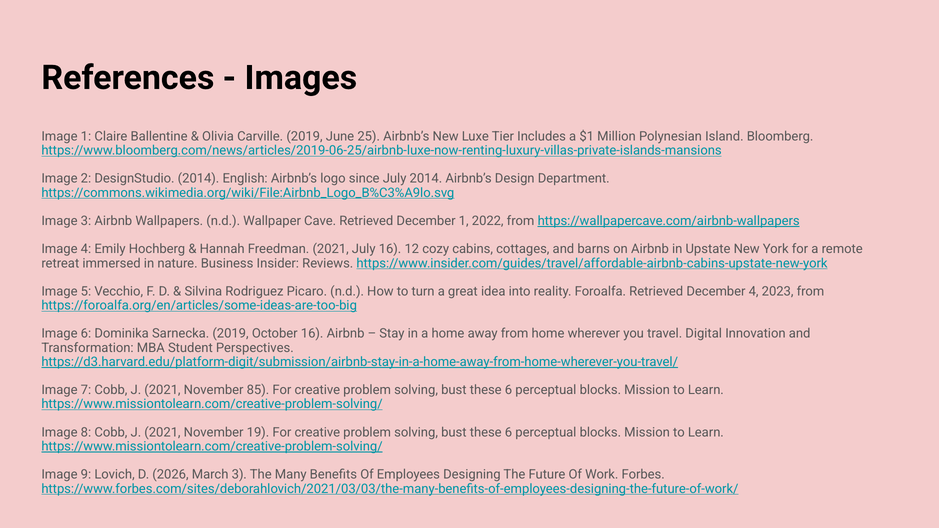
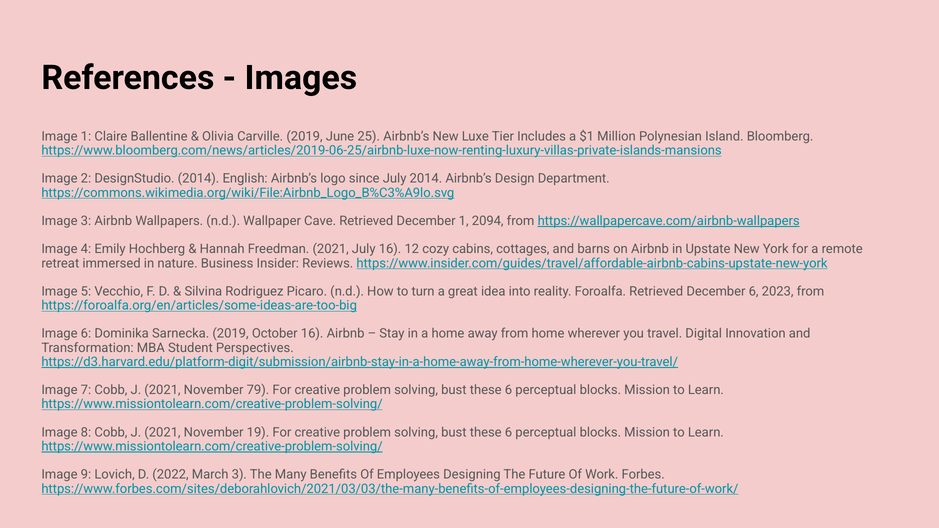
2022: 2022 -> 2094 (488, 221)
December 4: 4 -> 6 (754, 292)
85: 85 -> 79 (258, 390)
2026: 2026 -> 2022 (170, 475)
